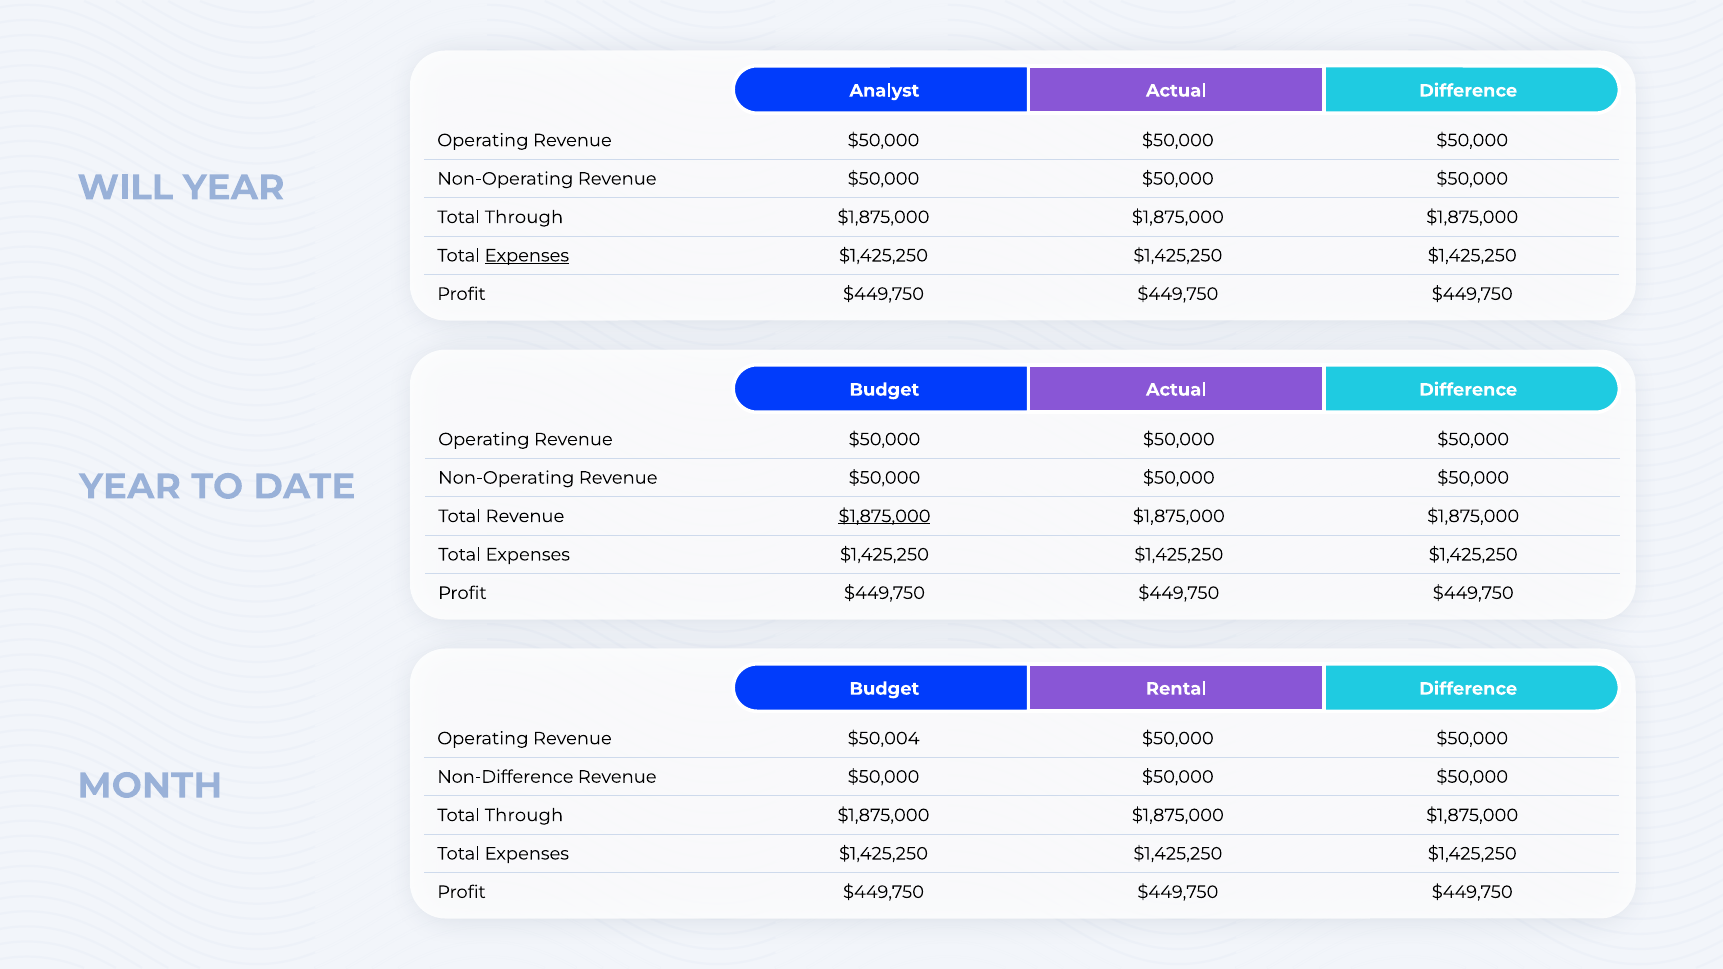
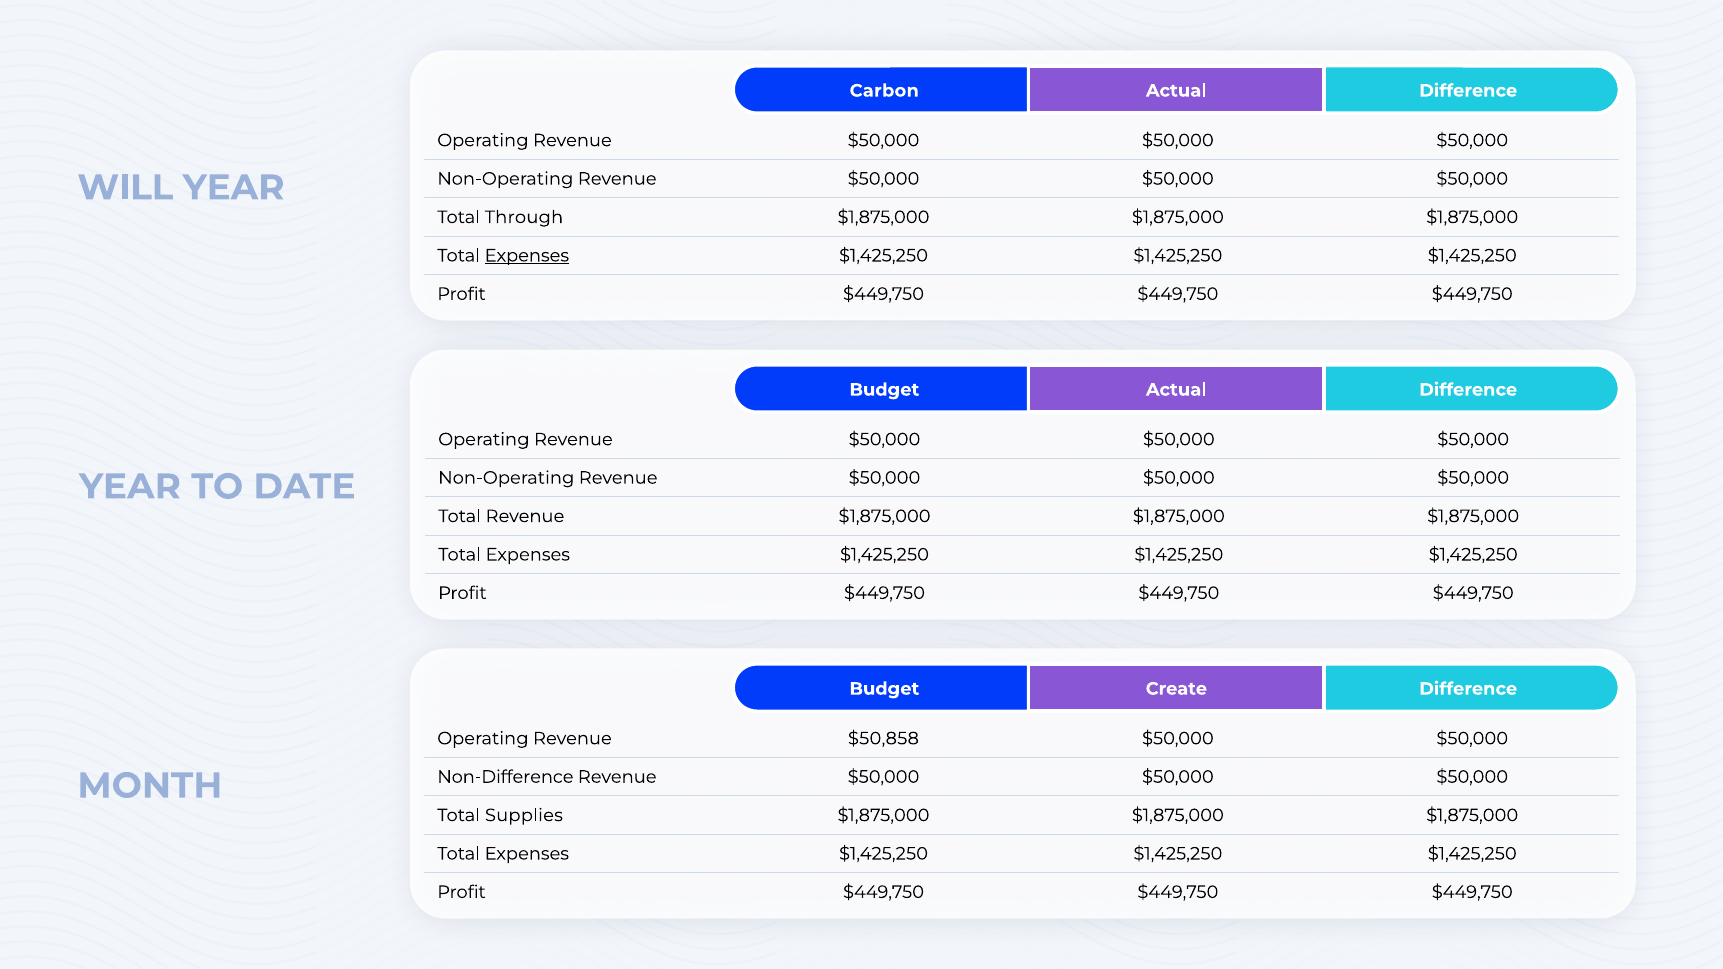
Analyst: Analyst -> Carbon (884, 91)
$1,875,000 underline: present -> none (885, 516)
Rental: Rental -> Create (1176, 689)
$50,004: $50,004 -> $50,858 (883, 739)
Through: Through -> Supplies (524, 815)
